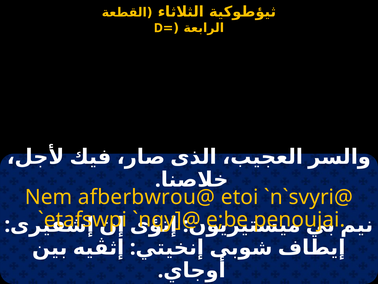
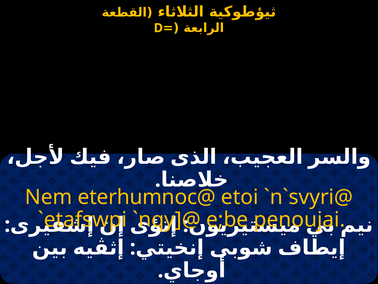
afberbwrou@: afberbwrou@ -> eterhumnoc@ (147, 197)
